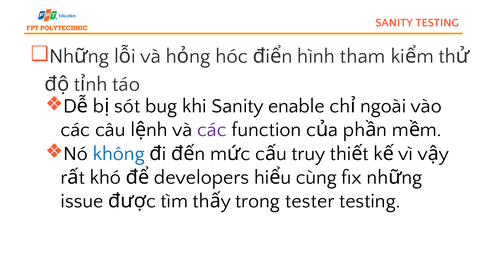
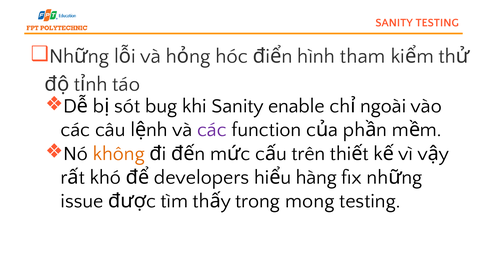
không colour: blue -> orange (119, 153)
truy: truy -> trên (308, 153)
cùng: cùng -> hàng (316, 177)
tester: tester -> mong (310, 201)
